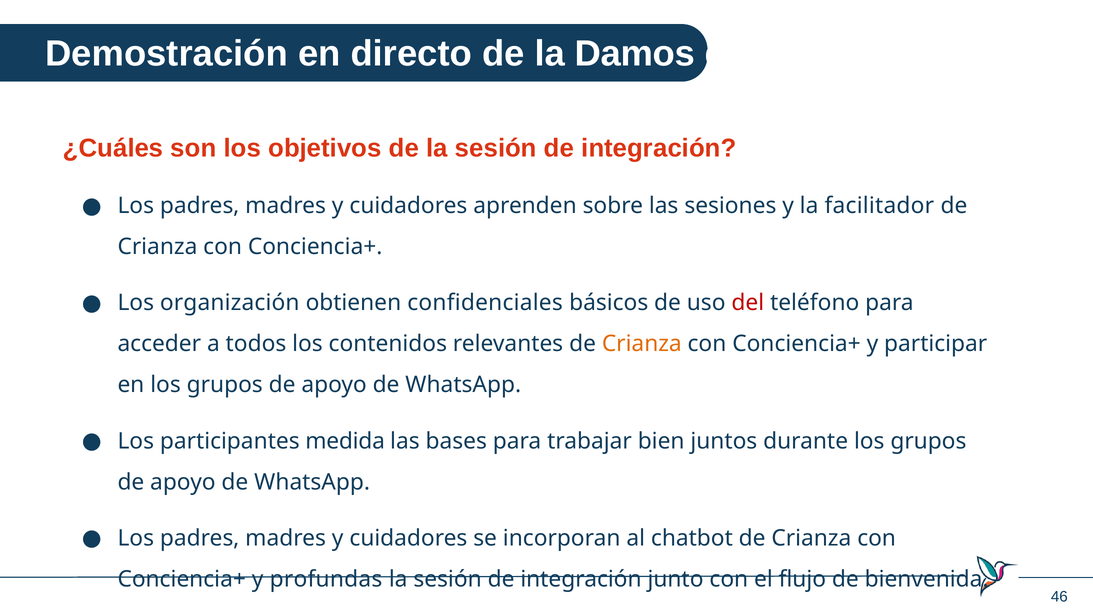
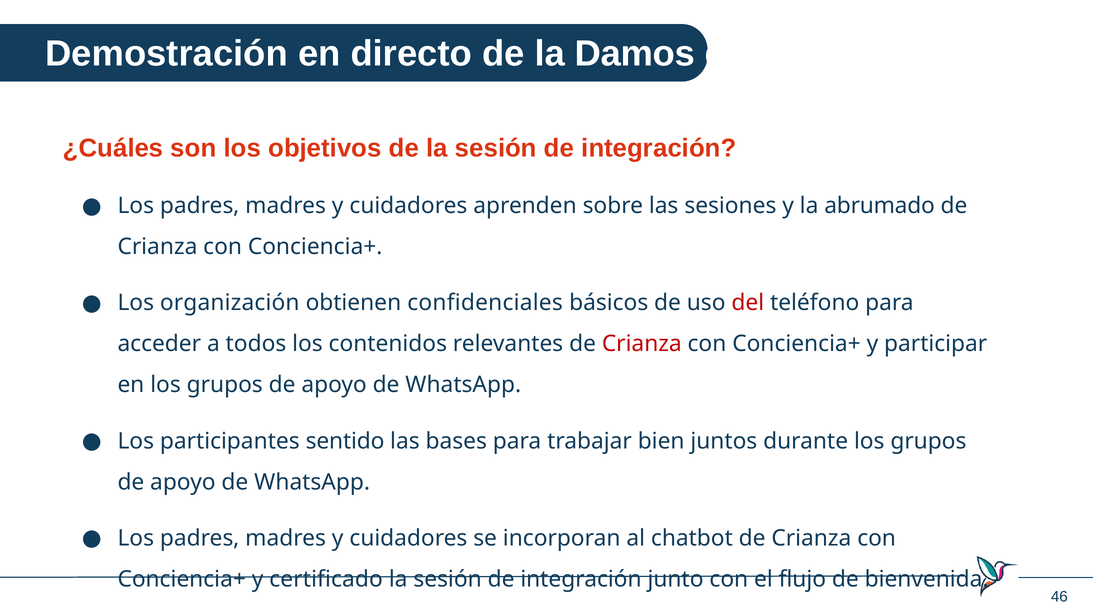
facilitador: facilitador -> abrumado (880, 206)
Crianza colour: orange -> red (642, 344)
medida: medida -> sentido (345, 441)
profundas: profundas -> certificado (326, 579)
